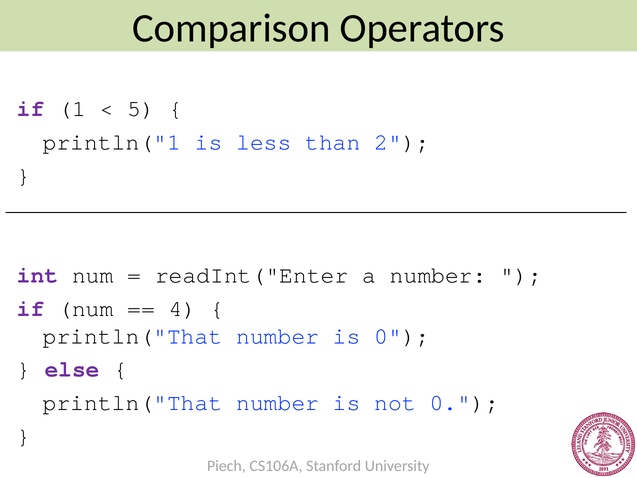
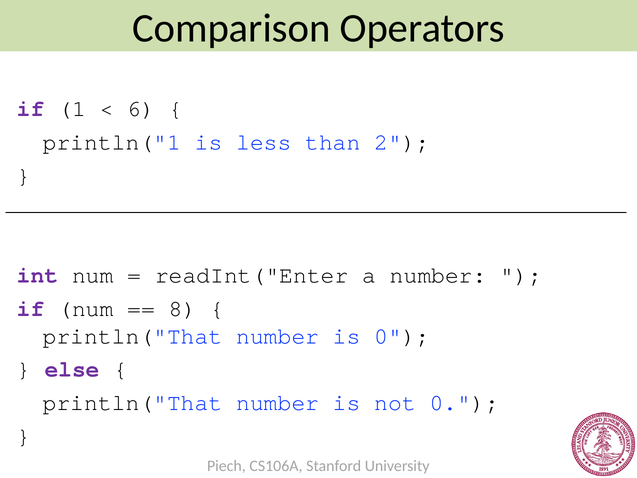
5: 5 -> 6 (141, 109)
4: 4 -> 8 (183, 308)
